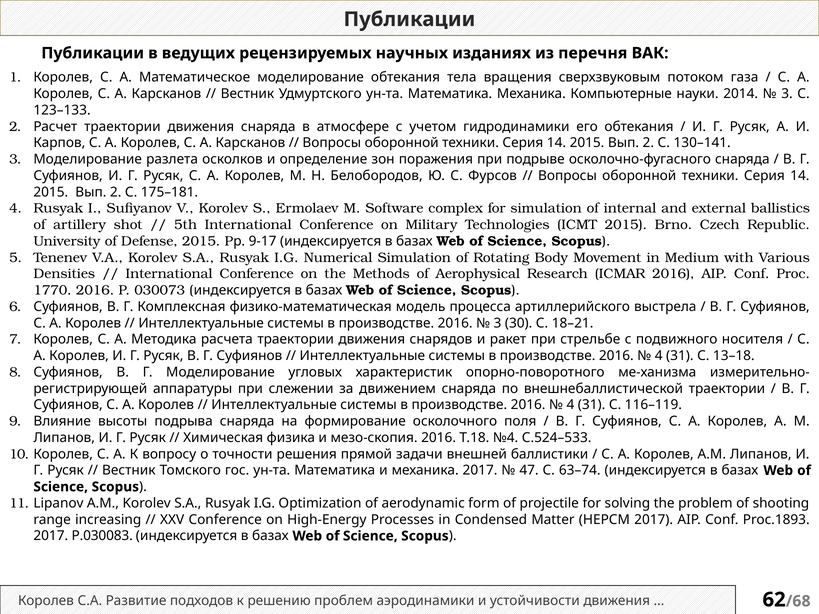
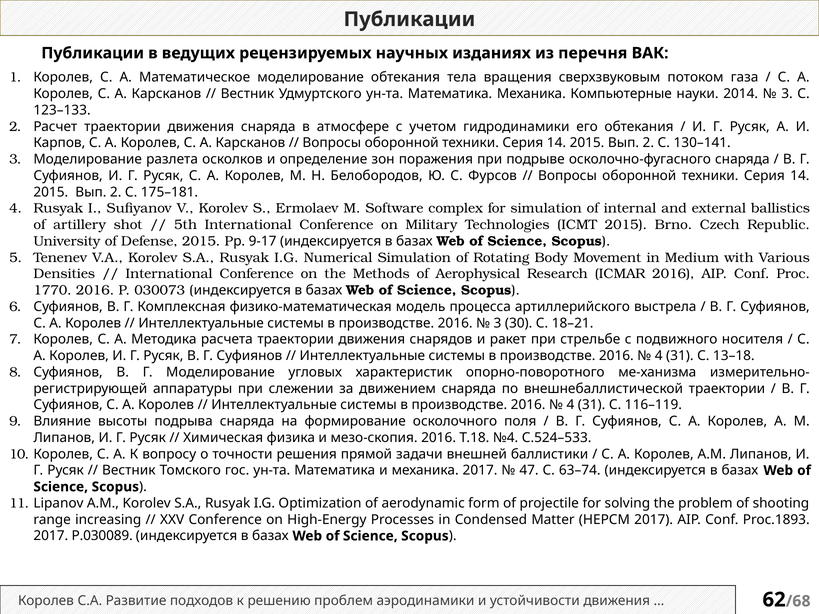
P.030083: P.030083 -> P.030089 (102, 536)
